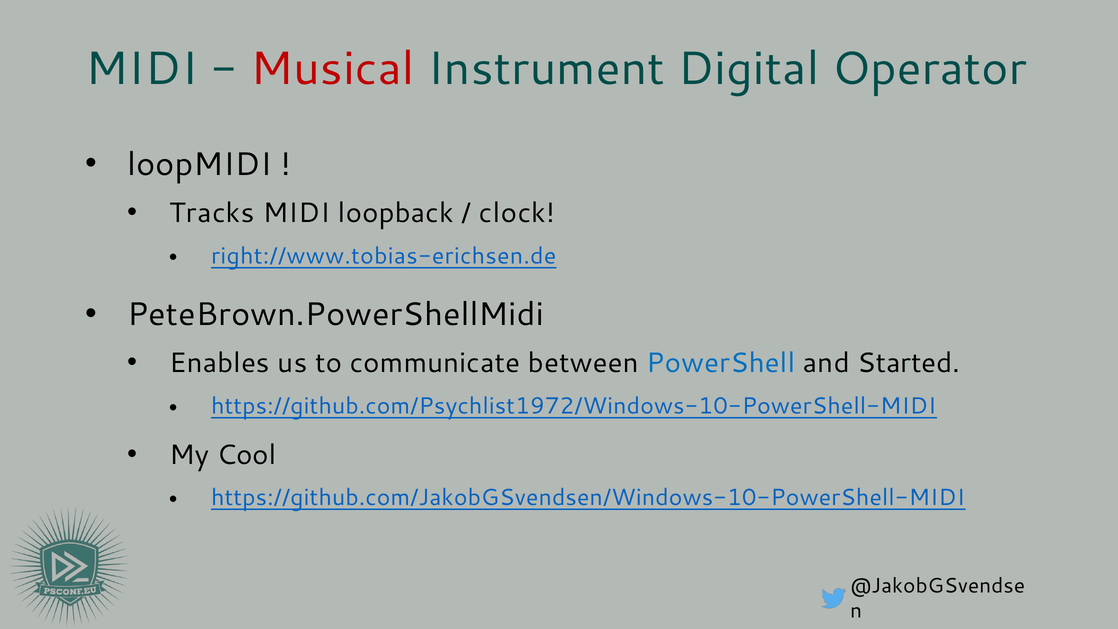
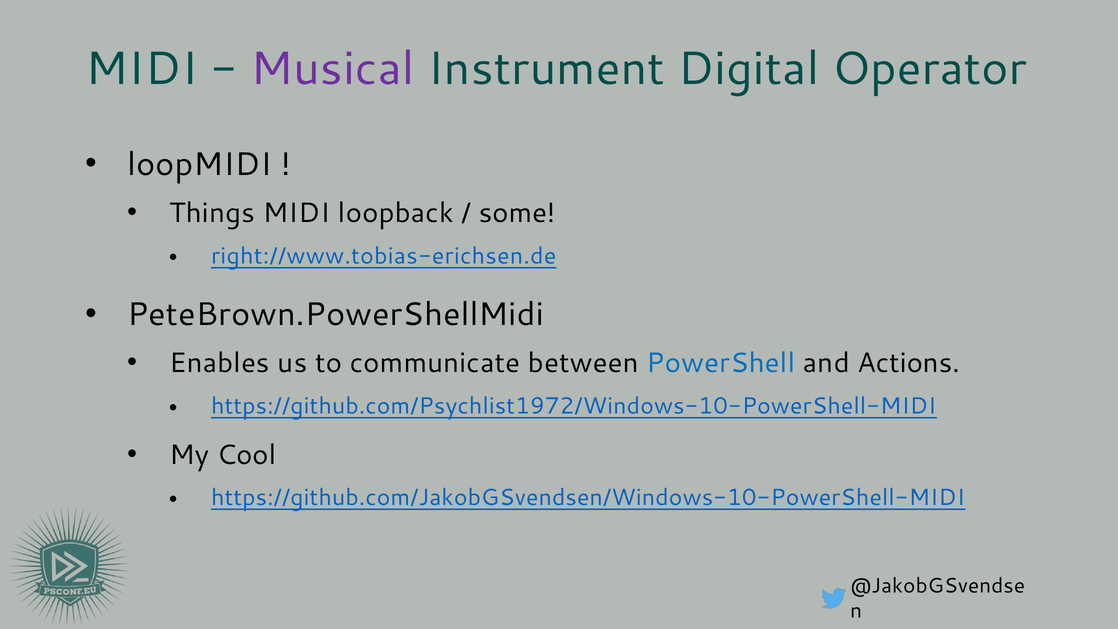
Musical colour: red -> purple (333, 69)
Tracks: Tracks -> Things (212, 213)
clock: clock -> some (517, 213)
Started: Started -> Actions (909, 363)
